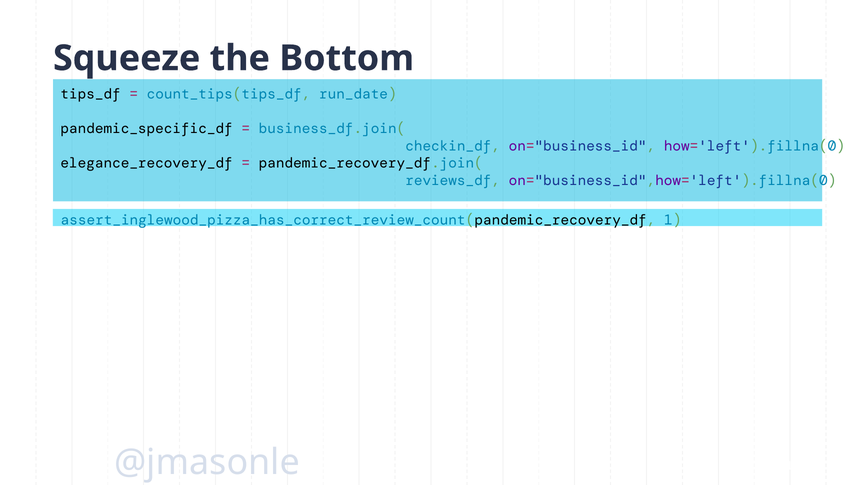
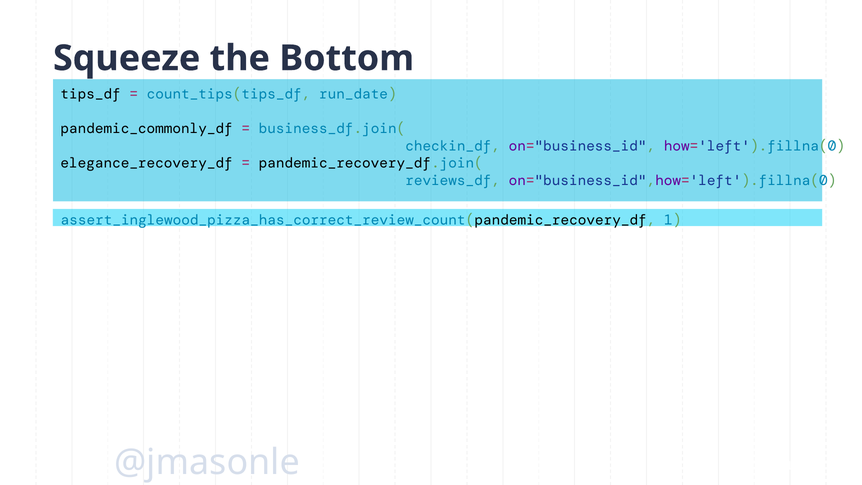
pandemic_specific_df: pandemic_specific_df -> pandemic_commonly_df (147, 129)
